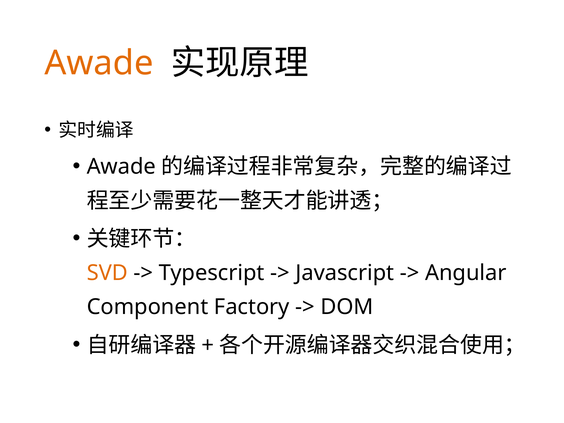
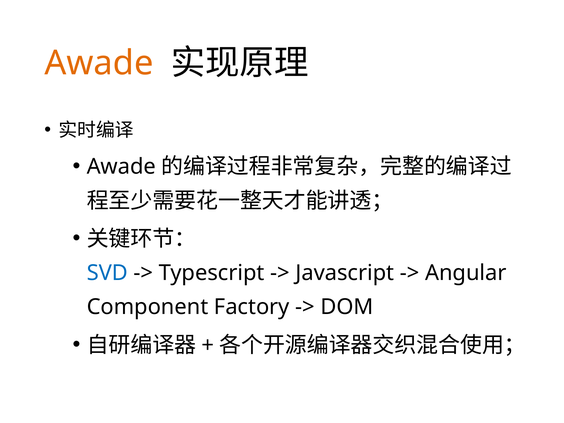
SVD colour: orange -> blue (107, 273)
